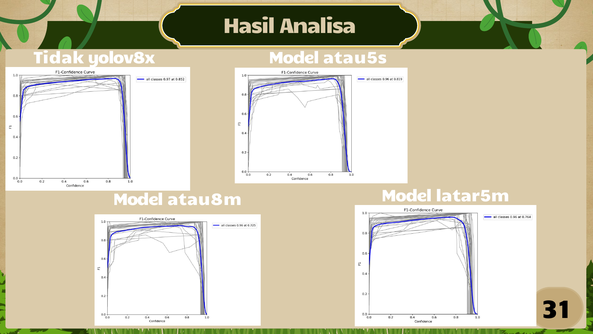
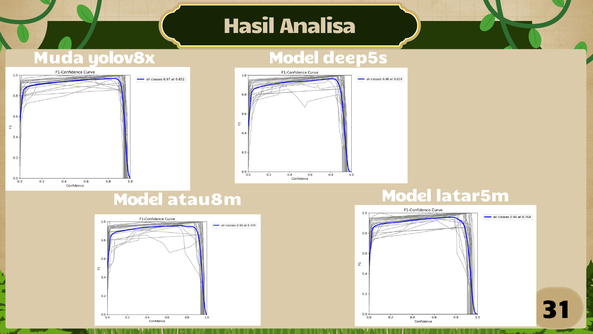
Tidak: Tidak -> Muda (59, 58)
atau5s: atau5s -> deep5s (355, 58)
